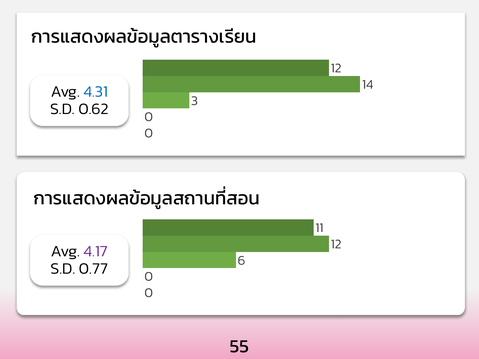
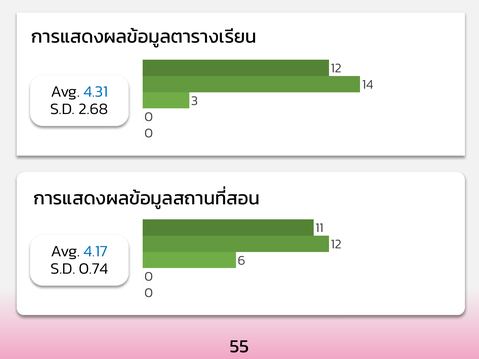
0.62: 0.62 -> 2.68 (93, 109)
4.17 colour: purple -> blue (96, 251)
0.77: 0.77 -> 0.74 (94, 269)
